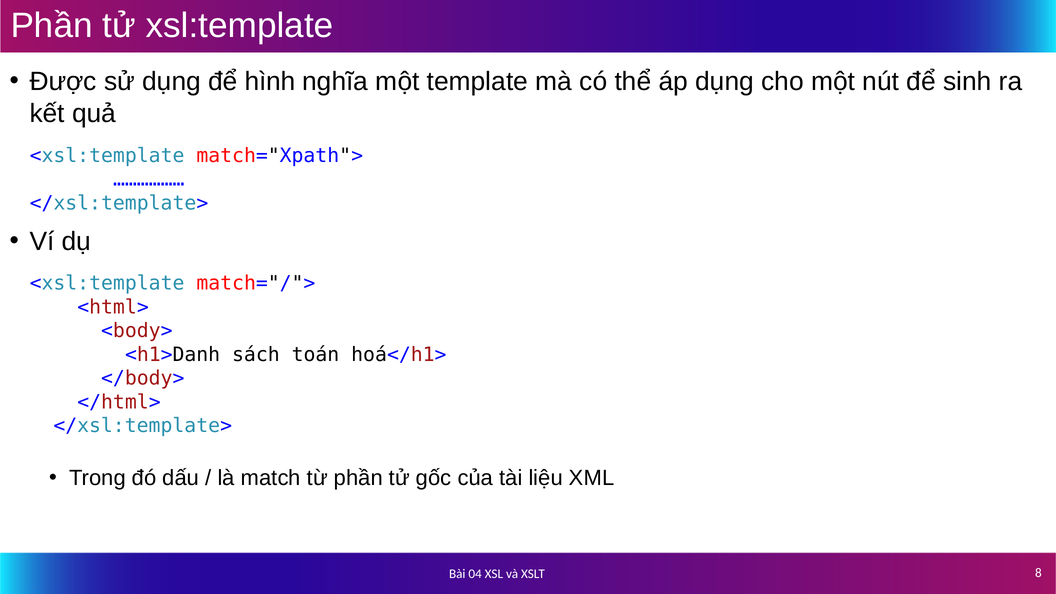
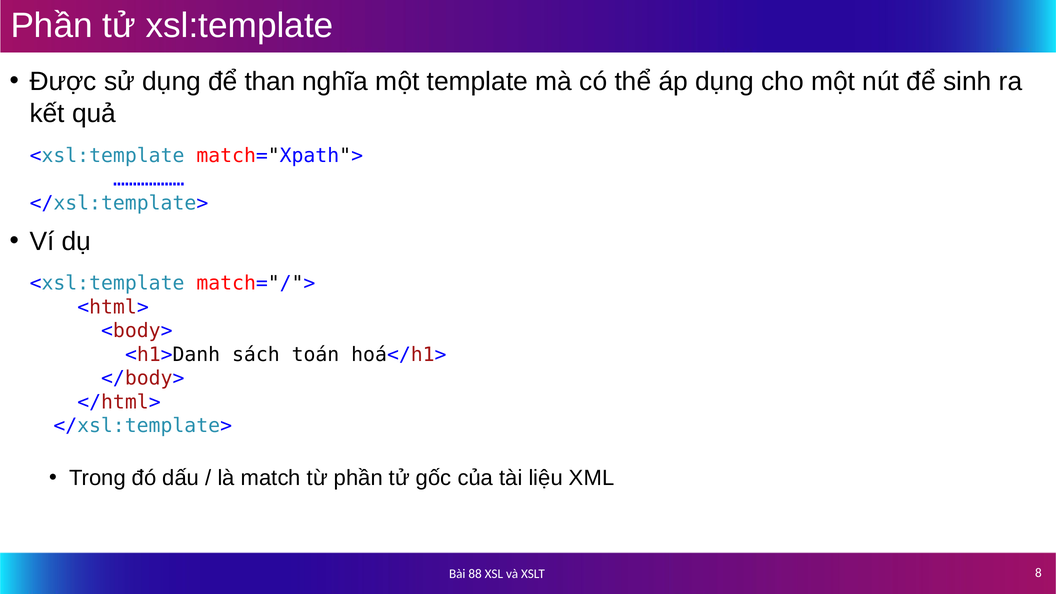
hình: hình -> than (270, 82)
04: 04 -> 88 (475, 574)
